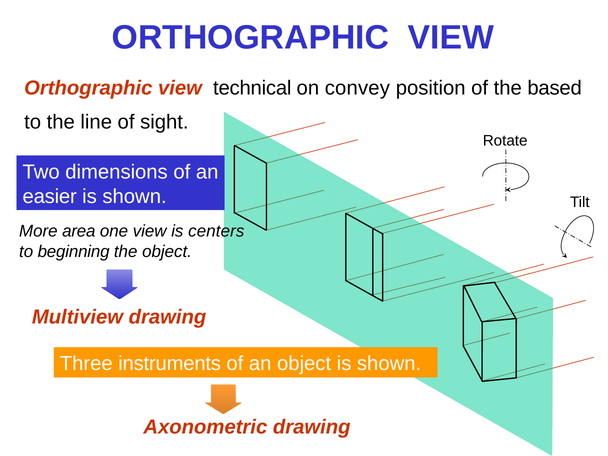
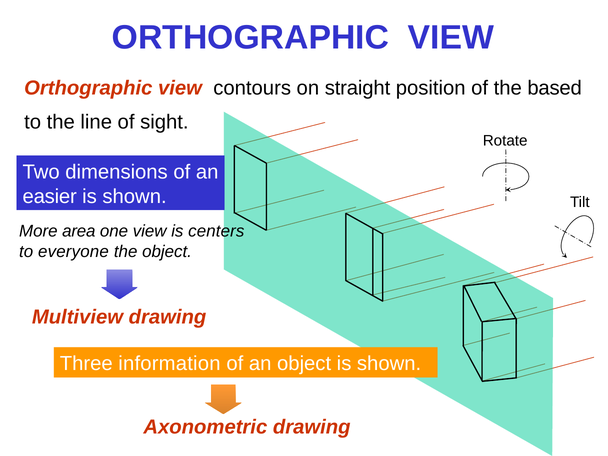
technical: technical -> contours (252, 88)
convey: convey -> straight (358, 88)
beginning: beginning -> everyone (73, 251)
instruments: instruments -> information (169, 364)
